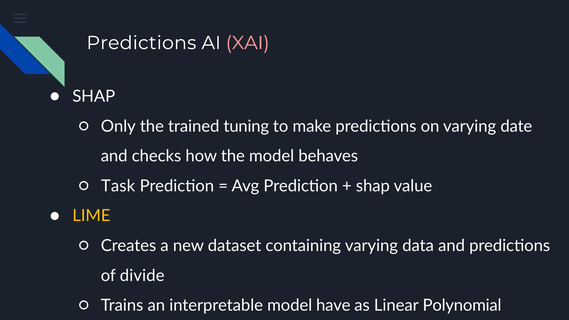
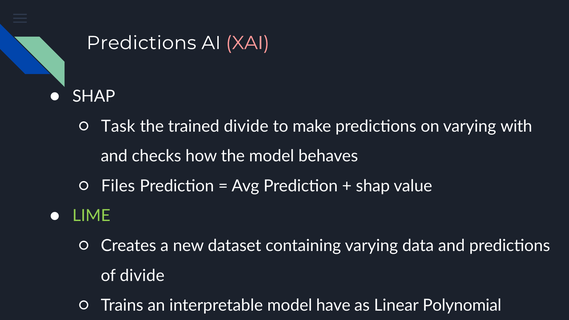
Only: Only -> Task (118, 126)
trained tuning: tuning -> divide (246, 126)
date: date -> with (516, 126)
Task: Task -> Files (118, 186)
LIME colour: yellow -> light green (91, 216)
